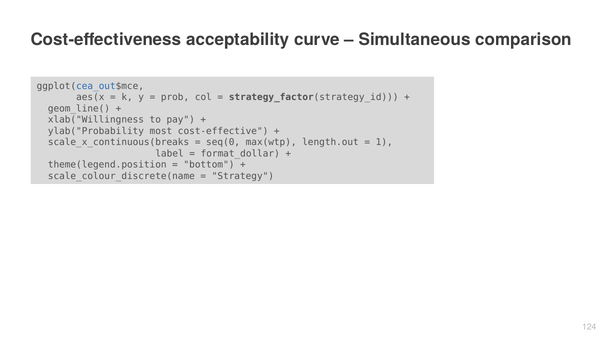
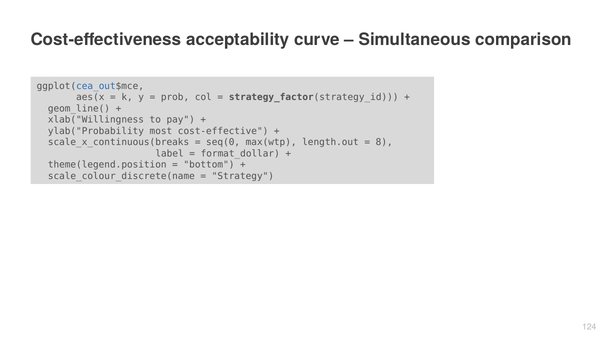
1: 1 -> 8 (384, 142)
